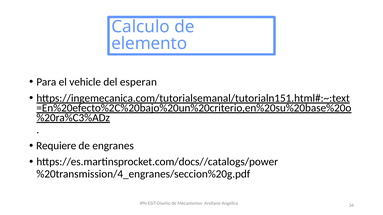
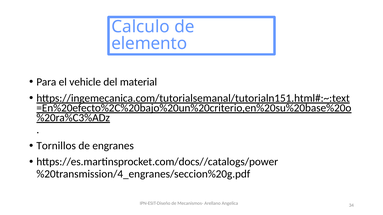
esperan: esperan -> material (138, 82)
Requiere: Requiere -> Tornillos (56, 146)
